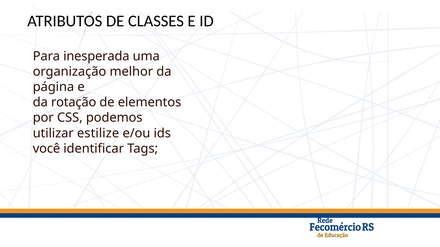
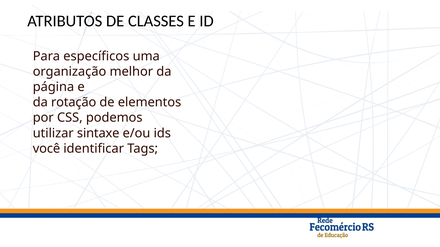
inesperada: inesperada -> específicos (96, 56)
estilize: estilize -> sintaxe (98, 133)
